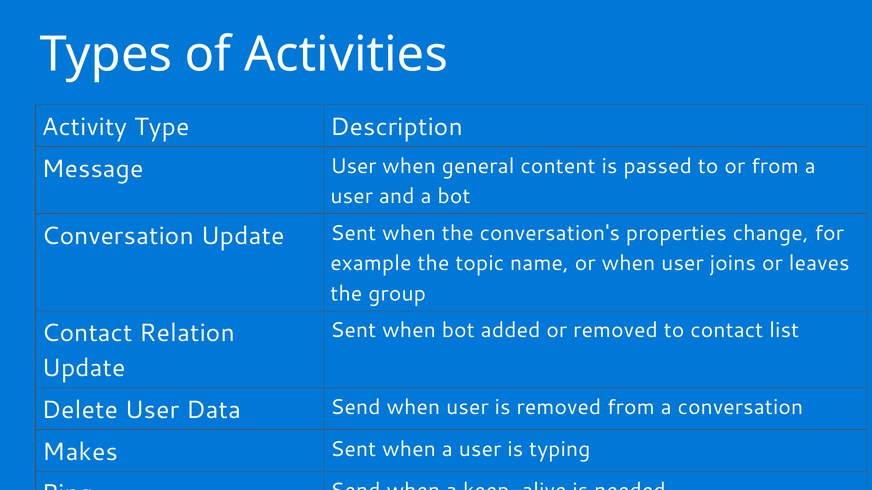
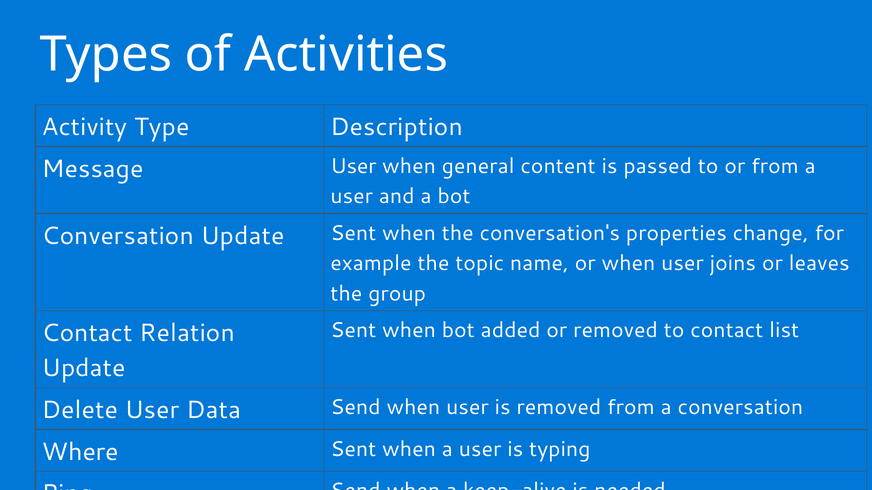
Makes: Makes -> Where (80, 452)
